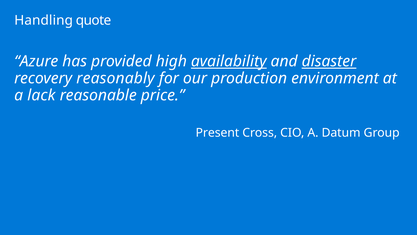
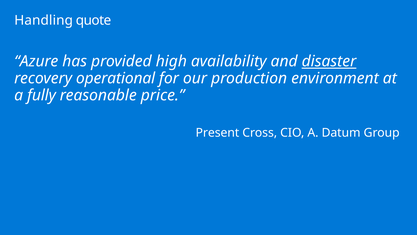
availability underline: present -> none (229, 61)
reasonably: reasonably -> operational (116, 78)
lack: lack -> fully (42, 95)
